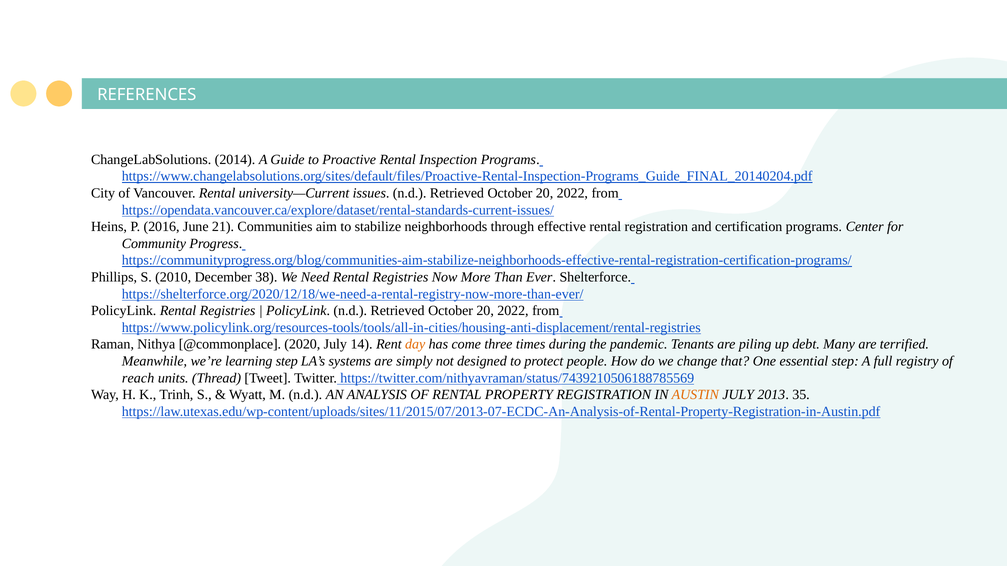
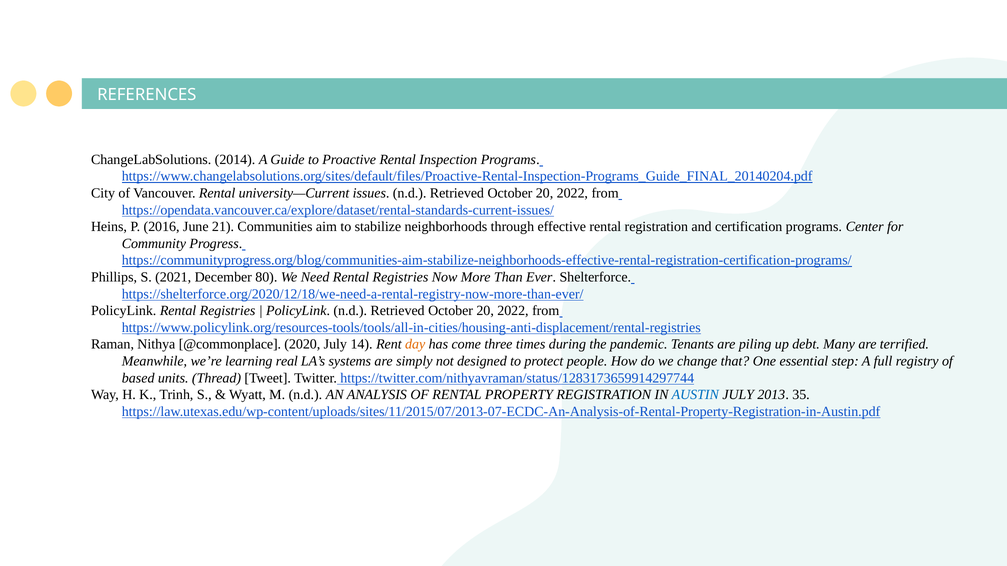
2010: 2010 -> 2021 (173, 277)
38: 38 -> 80 (266, 277)
learning step: step -> real (287, 361)
reach: reach -> based (138, 378)
https://twitter.com/nithyavraman/status/7439210506188785569: https://twitter.com/nithyavraman/status/7439210506188785569 -> https://twitter.com/nithyavraman/status/1283173659914297744 (517, 378)
AUSTIN colour: orange -> blue (695, 395)
